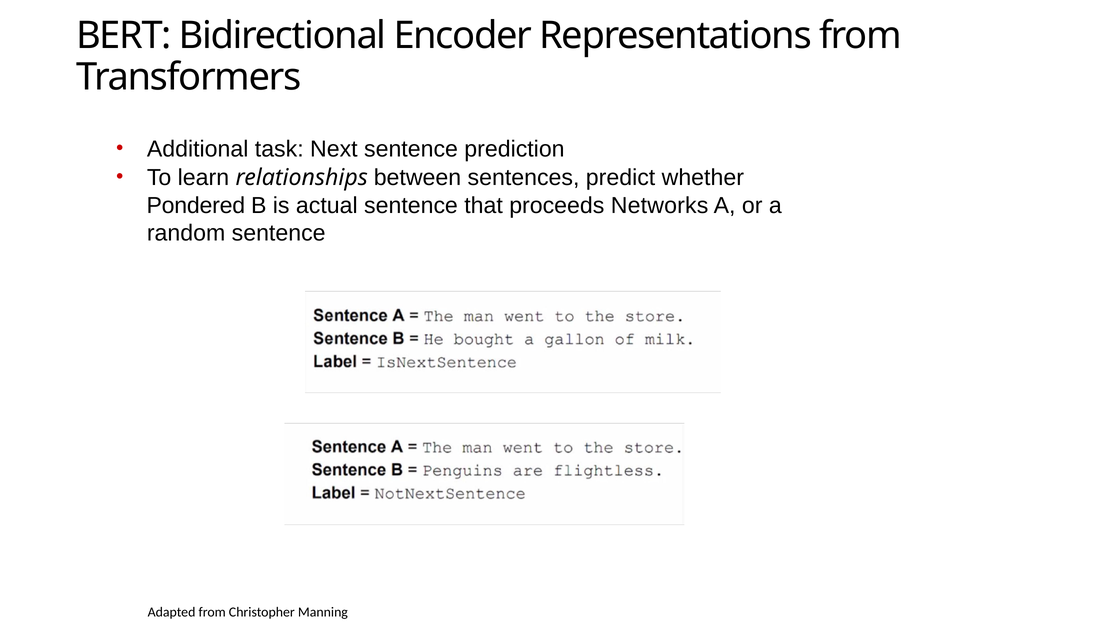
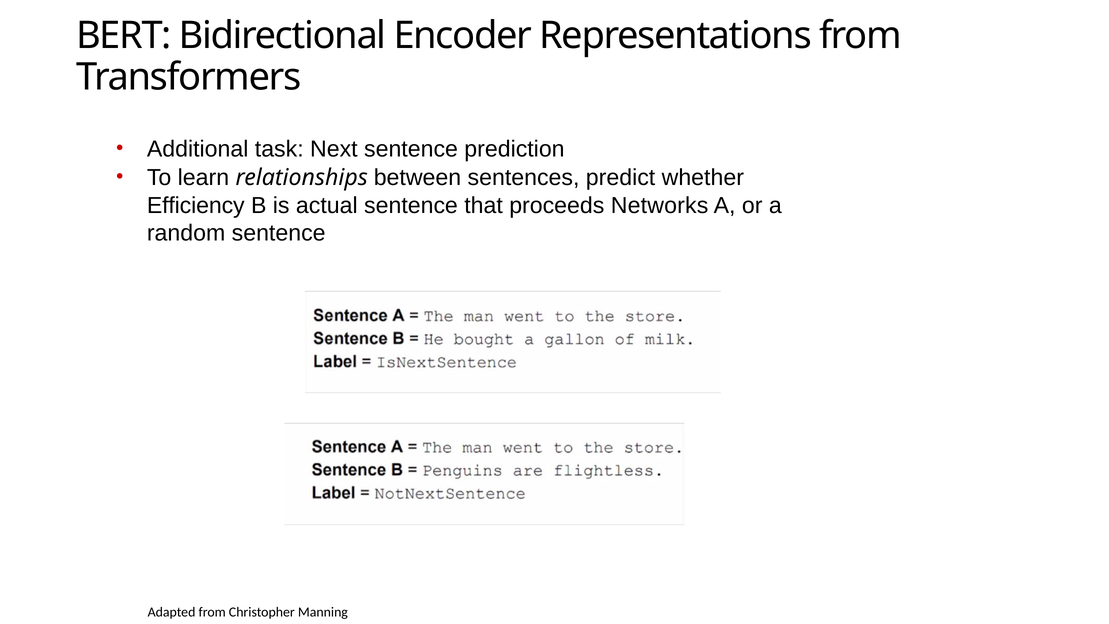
Pondered: Pondered -> Efficiency (196, 205)
